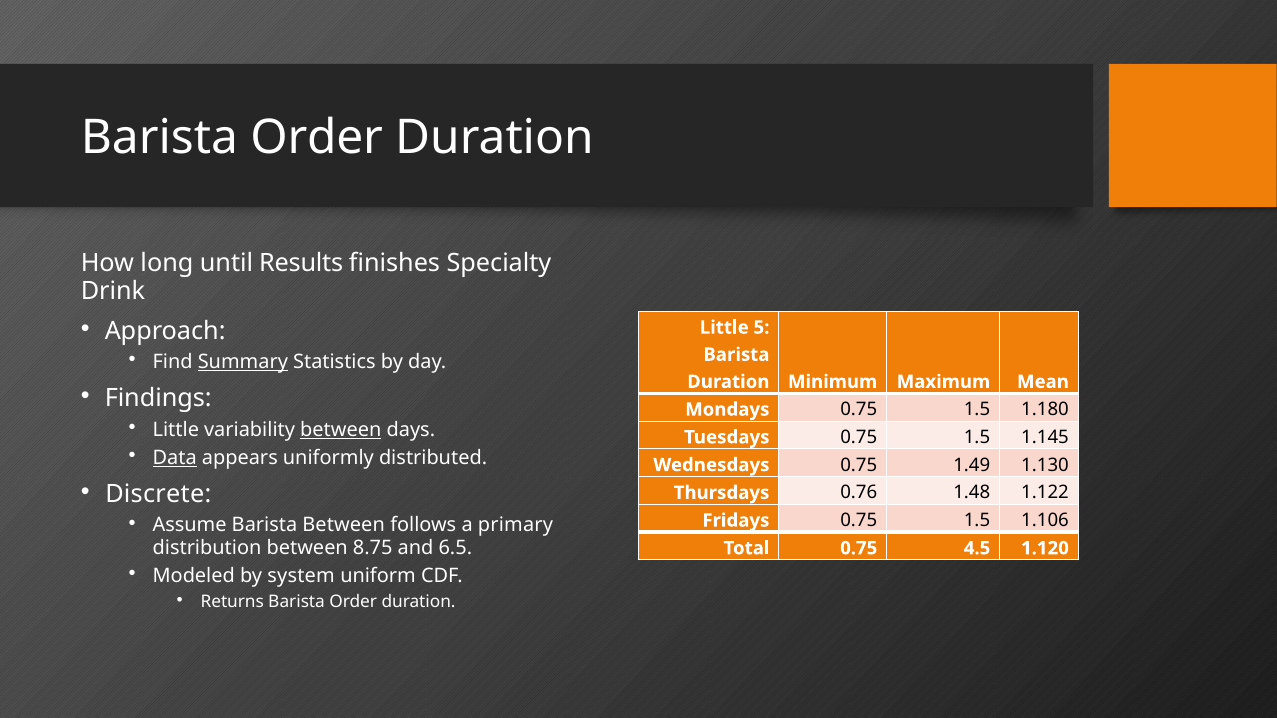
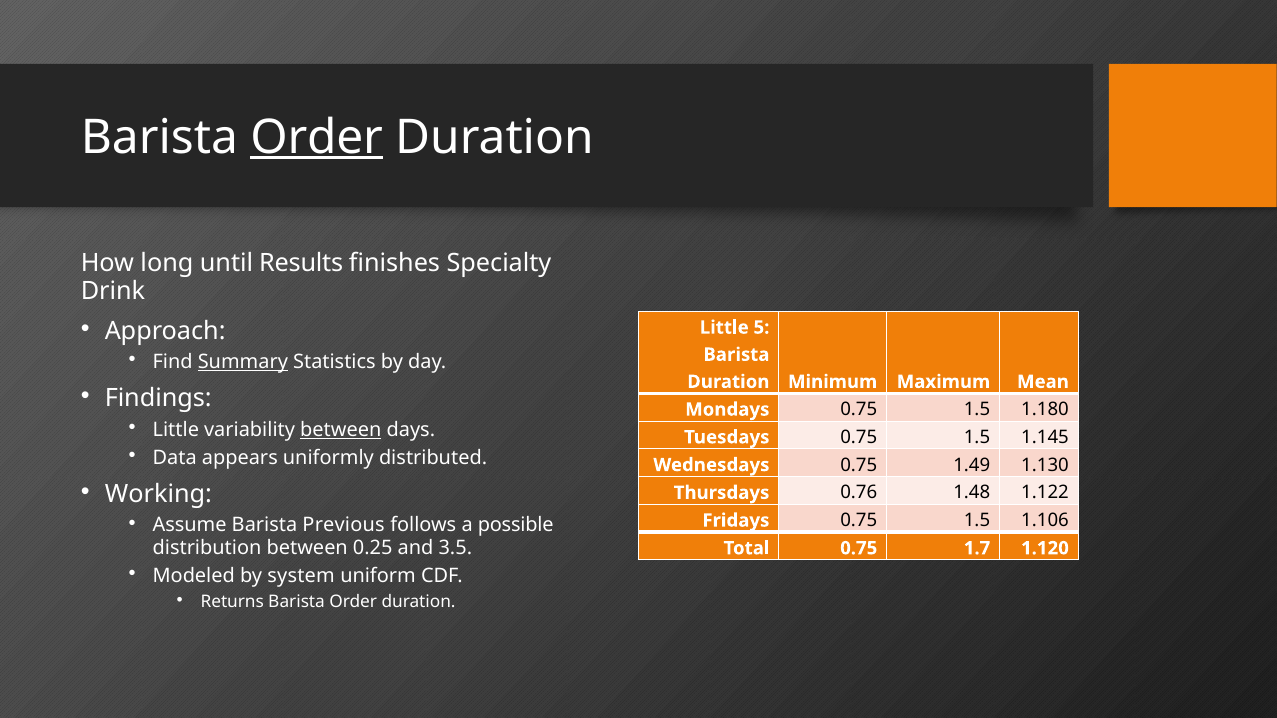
Order underline: none -> present (317, 137)
Data underline: present -> none (175, 458)
Discrete: Discrete -> Working (158, 495)
Barista Between: Between -> Previous (344, 526)
primary: primary -> possible (516, 526)
8.75: 8.75 -> 0.25 (373, 548)
6.5: 6.5 -> 3.5 (455, 548)
4.5: 4.5 -> 1.7 (977, 548)
